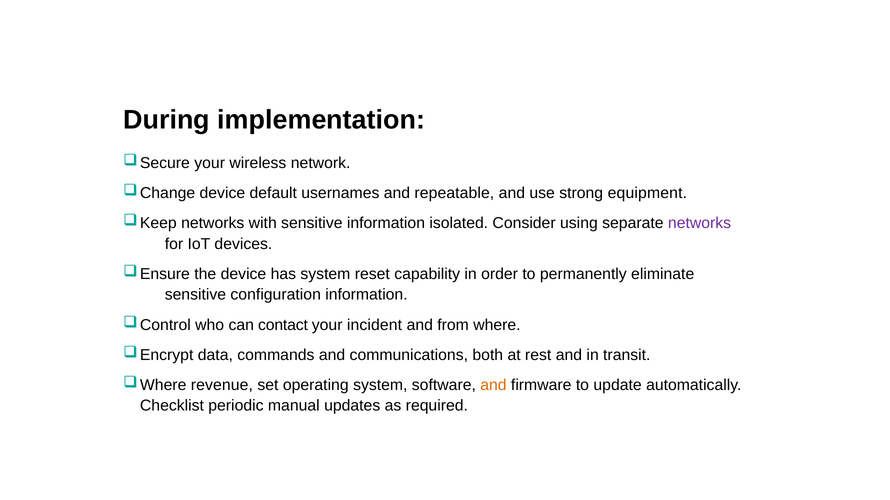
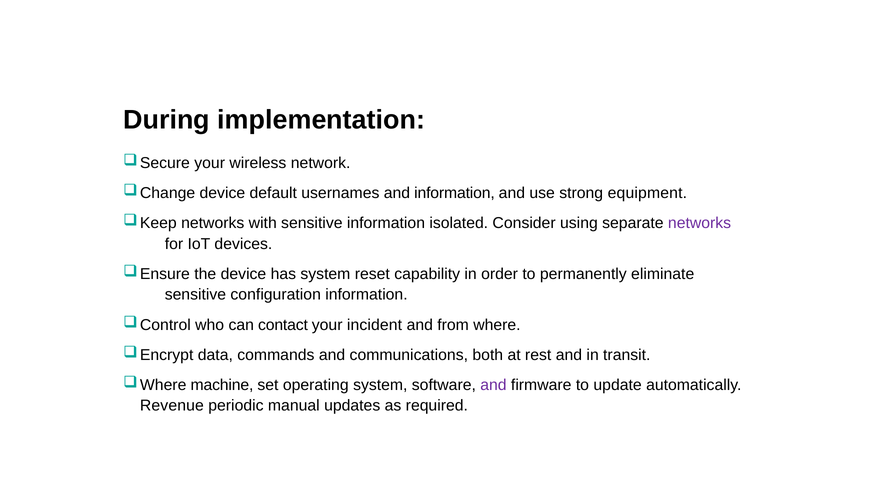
and repeatable: repeatable -> information (454, 193)
revenue: revenue -> machine (222, 385)
and colour: orange -> purple (493, 385)
Checklist: Checklist -> Revenue (172, 406)
